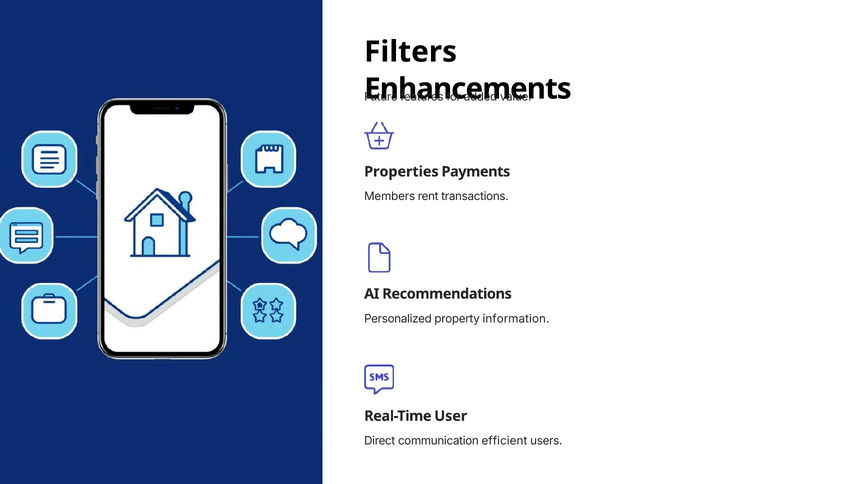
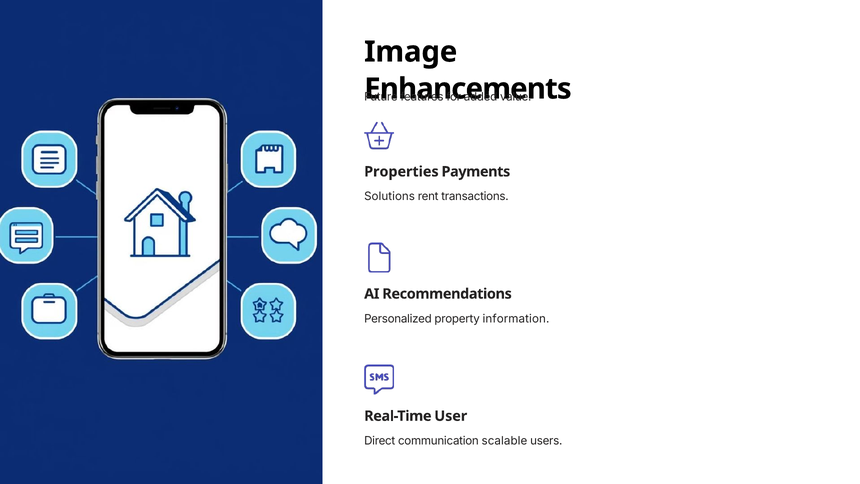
Filters: Filters -> Image (411, 52)
Members: Members -> Solutions (390, 196)
efficient: efficient -> scalable (504, 441)
